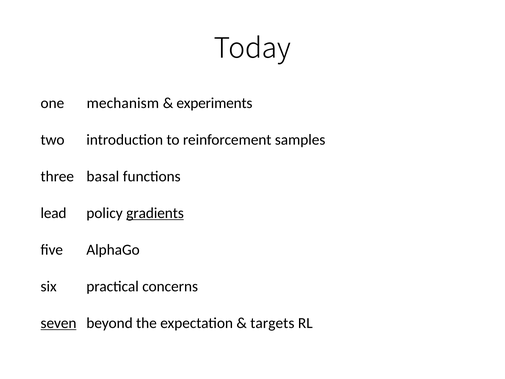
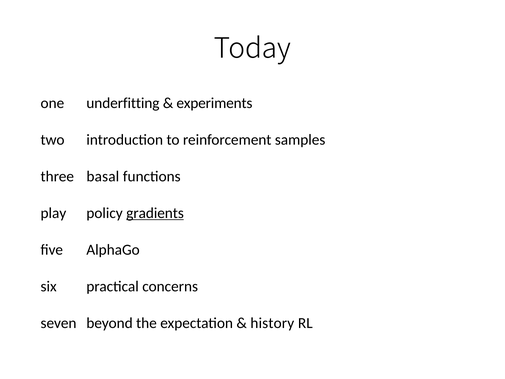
mechanism: mechanism -> underfitting (123, 103)
lead: lead -> play (53, 213)
seven underline: present -> none (59, 323)
targets: targets -> history (272, 323)
